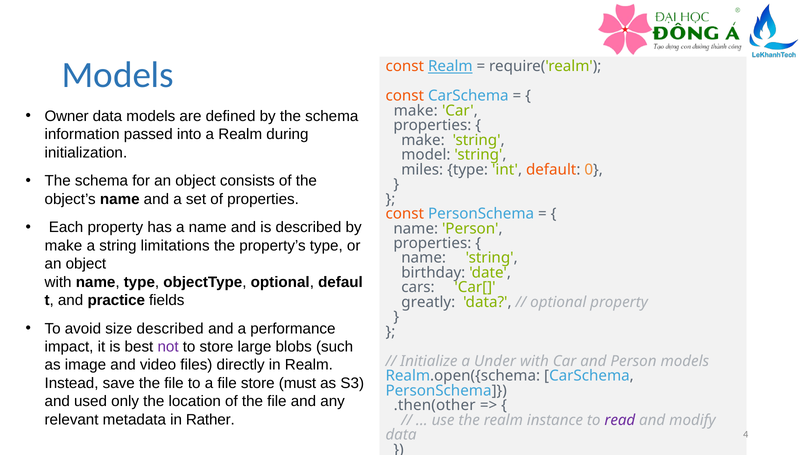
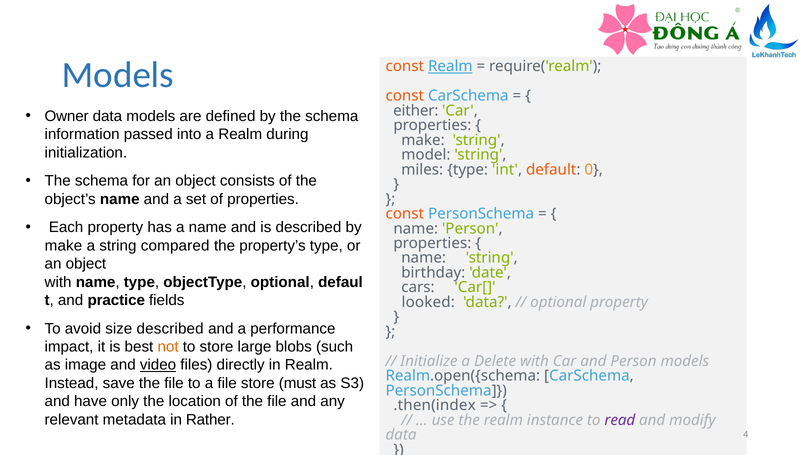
make: make -> either (416, 111)
limitations: limitations -> compared (175, 246)
greatly: greatly -> looked (428, 303)
not colour: purple -> orange (168, 347)
Under: Under -> Delete (495, 362)
video underline: none -> present (158, 365)
used: used -> have (91, 402)
.then(other: .then(other -> .then(index (435, 406)
